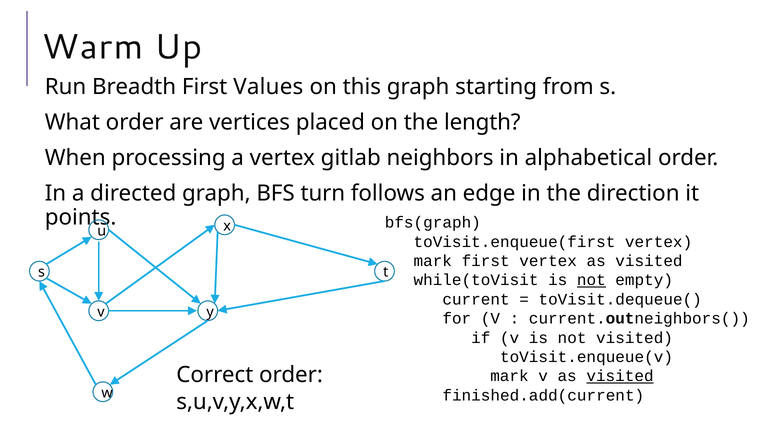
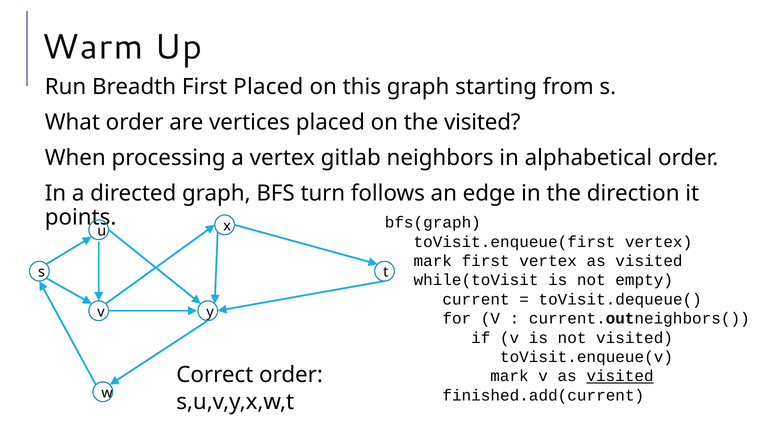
First Values: Values -> Placed (268, 87)
the length: length -> visited (482, 122)
not underline: present -> none (591, 280)
